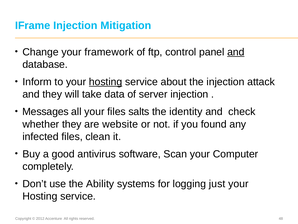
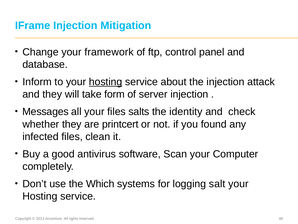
and underline: present -> none (236, 52)
data: data -> form (115, 94)
website: website -> printcert (120, 124)
Ability: Ability -> Which (100, 184)
just: just -> salt (217, 184)
